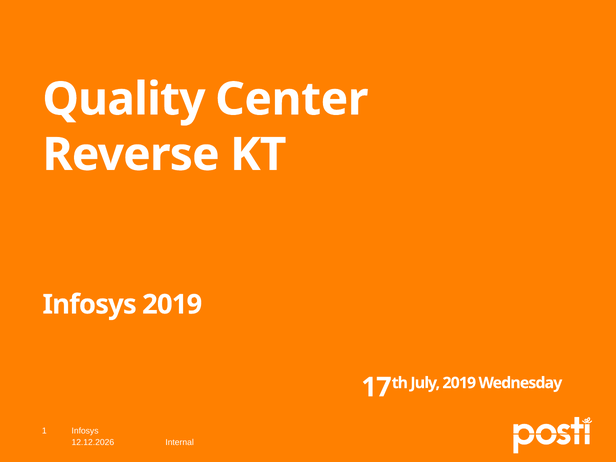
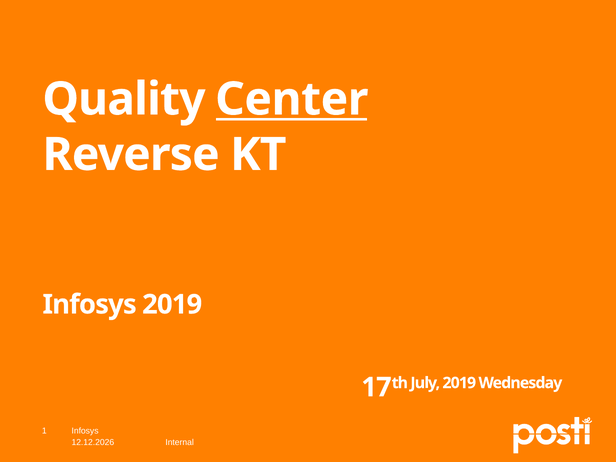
Center underline: none -> present (292, 99)
